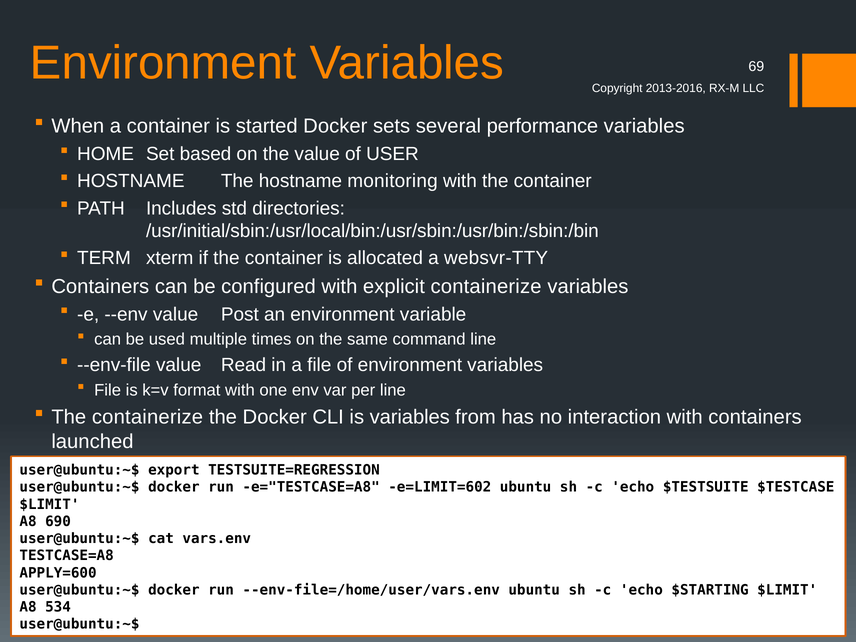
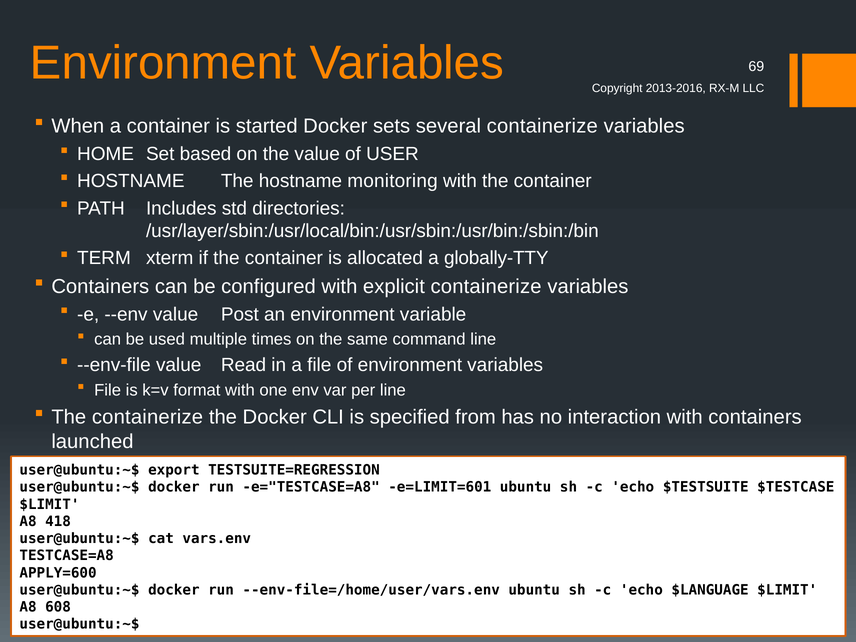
several performance: performance -> containerize (542, 126)
/usr/initial/sbin:/usr/local/bin:/usr/sbin:/usr/bin:/sbin:/bin: /usr/initial/sbin:/usr/local/bin:/usr/sbin:/usr/bin:/sbin:/bin -> /usr/layer/sbin:/usr/local/bin:/usr/sbin:/usr/bin:/sbin:/bin (372, 231)
websvr-TTY: websvr-TTY -> globally-TTY (496, 258)
is variables: variables -> specified (410, 417)
e=LIMIT=602: e=LIMIT=602 -> e=LIMIT=601 (440, 487)
690: 690 -> 418 (58, 521)
$STARTING: $STARTING -> $LANGUAGE (710, 590)
534: 534 -> 608 (58, 607)
